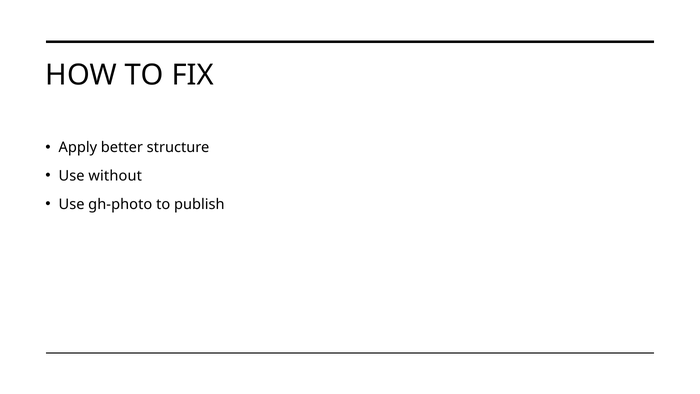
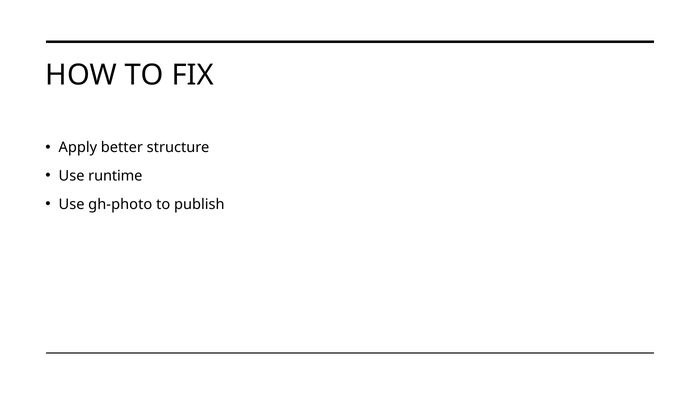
without: without -> runtime (115, 176)
